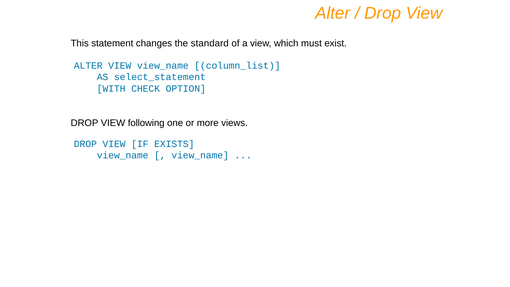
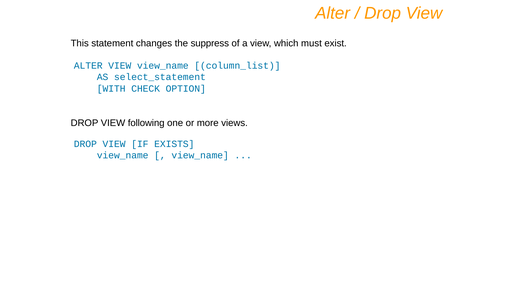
standard: standard -> suppress (210, 43)
